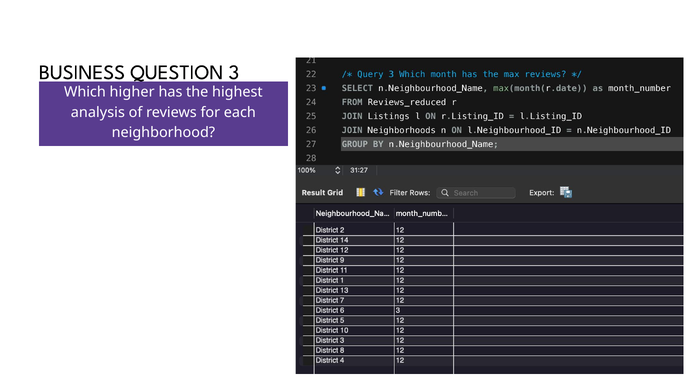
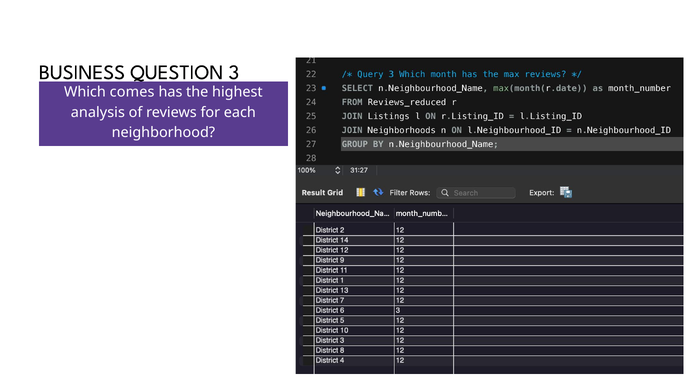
higher: higher -> comes (132, 92)
